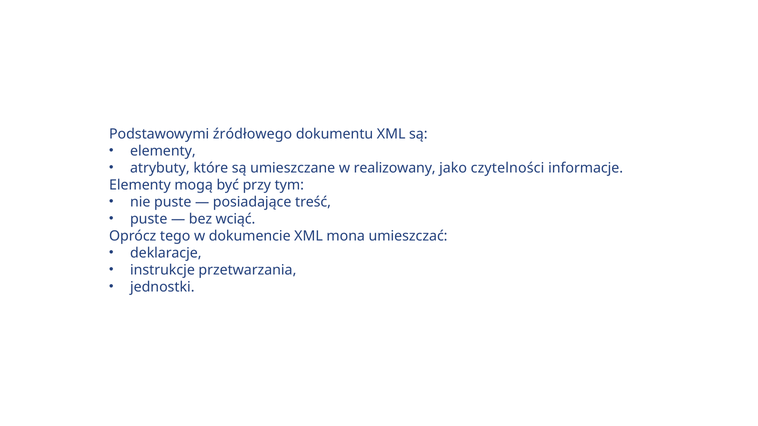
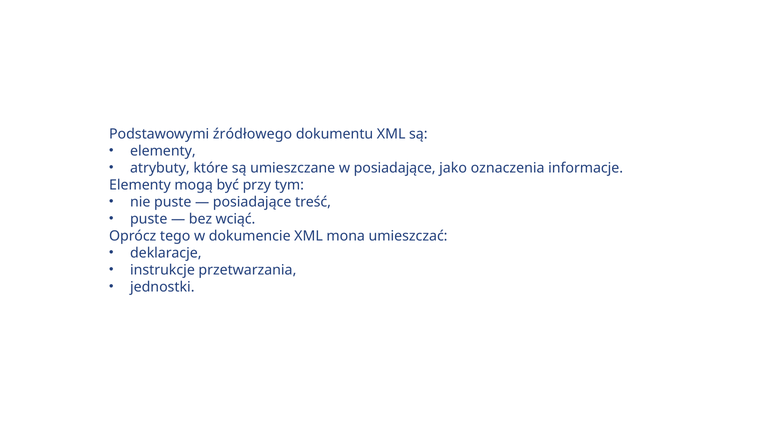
w realizowany: realizowany -> posiadające (395, 168)
czytelności: czytelności -> oznaczenia (508, 168)
